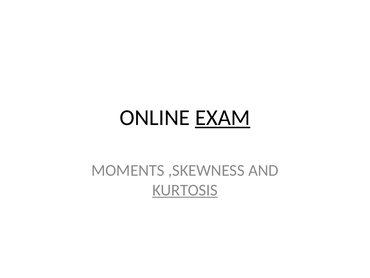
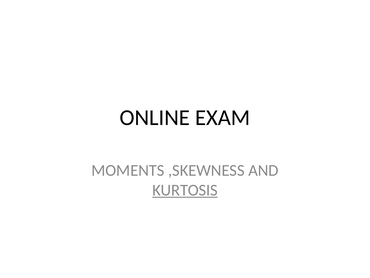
EXAM underline: present -> none (223, 118)
